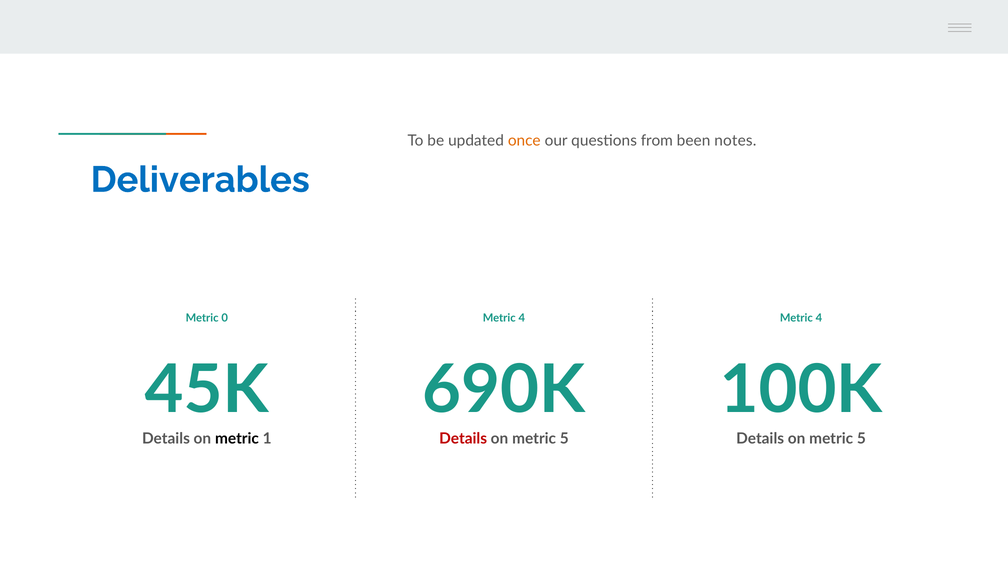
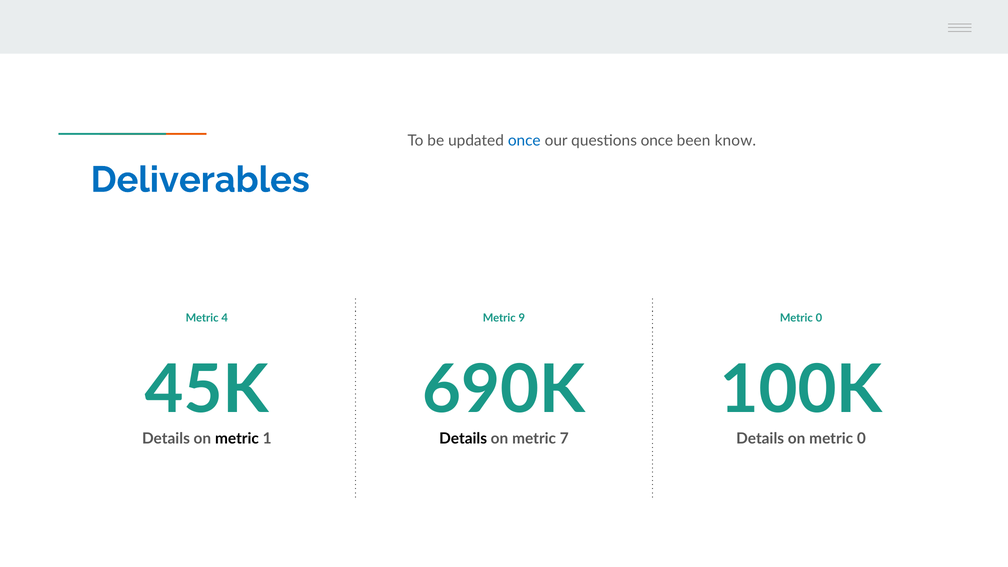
once colour: orange -> blue (524, 141)
questions from: from -> once (657, 141)
notes: notes -> know (735, 141)
0: 0 -> 4 (225, 318)
4: 4 -> 9 (522, 318)
4: 4 -> 0 (819, 318)
Details colour: red -> black (463, 439)
5: 5 -> 7 (564, 439)
5: 5 -> 0 (861, 439)
